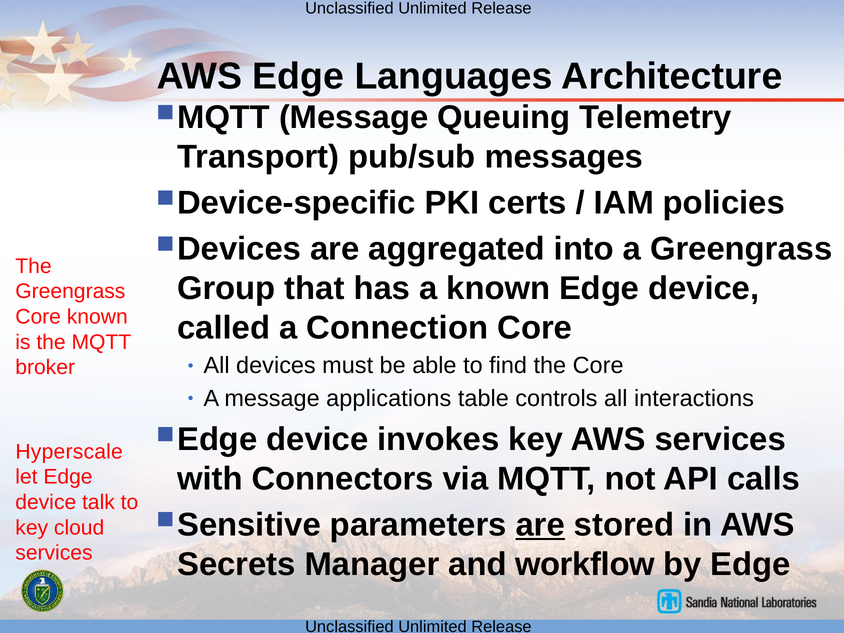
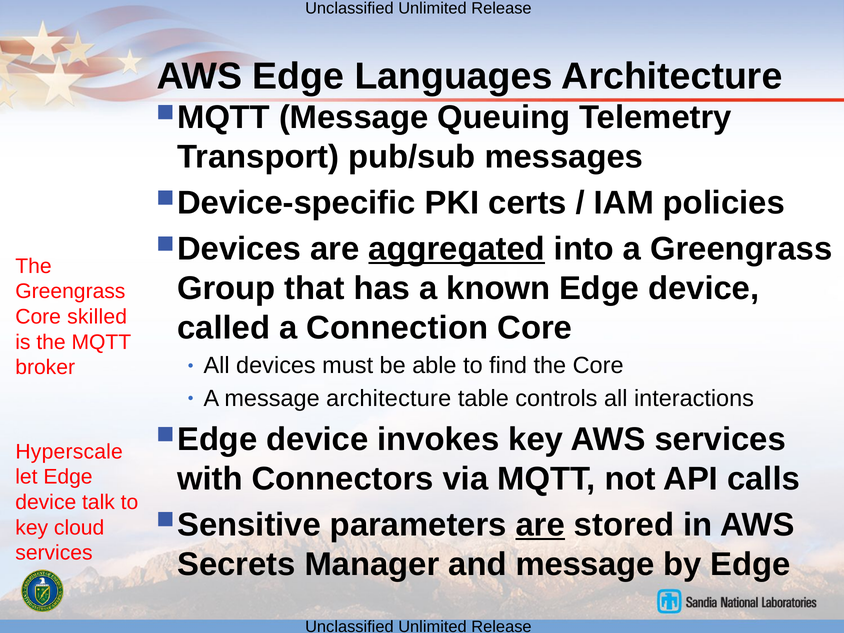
aggregated underline: none -> present (457, 249)
Core known: known -> skilled (97, 317)
message applications: applications -> architecture (389, 399)
and workflow: workflow -> message (585, 564)
